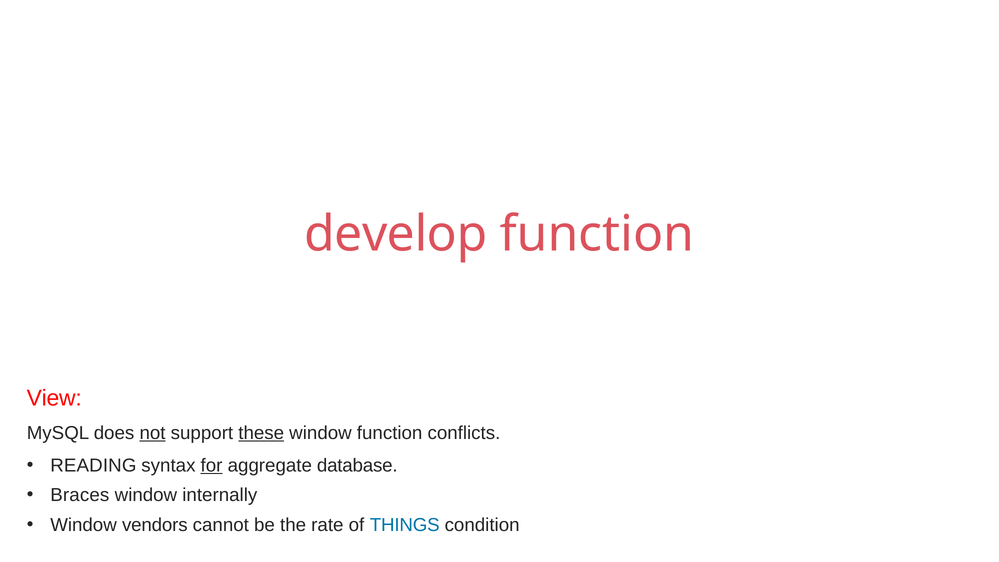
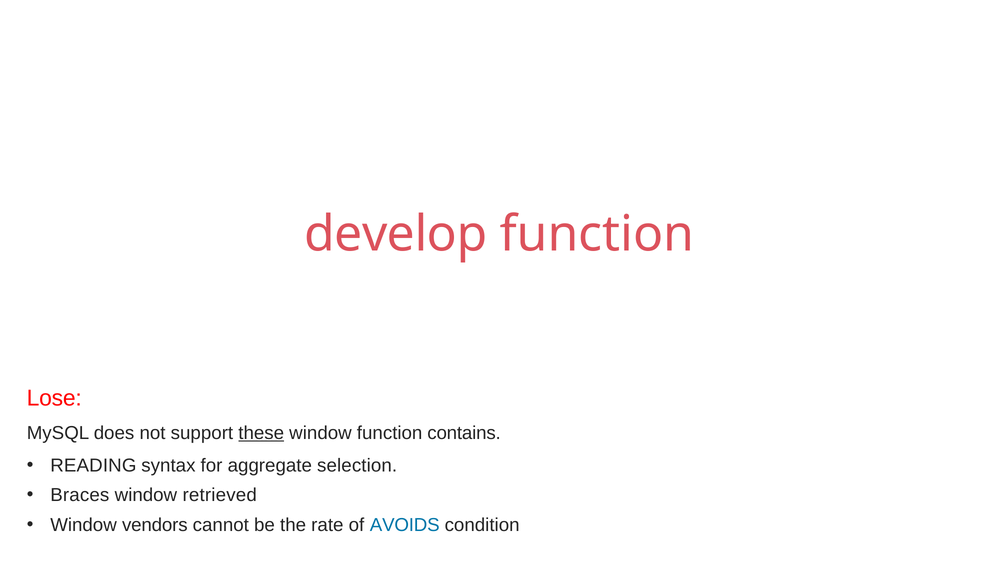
View: View -> Lose (54, 398)
not underline: present -> none (153, 433)
conflicts: conflicts -> contains (464, 433)
for underline: present -> none (212, 465)
database: database -> selection (357, 465)
internally: internally -> retrieved (220, 495)
THINGS: THINGS -> AVOIDS (405, 525)
